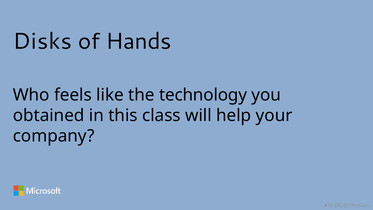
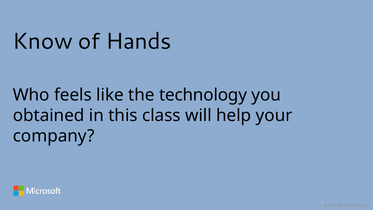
Disks: Disks -> Know (43, 41)
